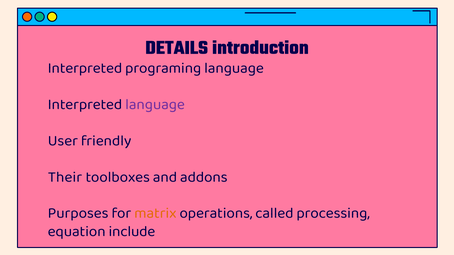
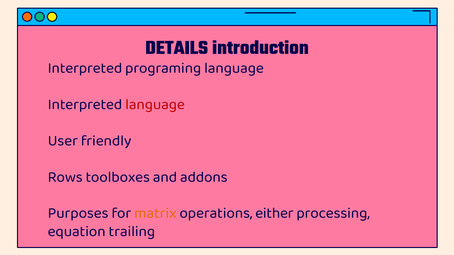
language colour: purple -> red (155, 104)
Their: Their -> Rows (65, 177)
called: called -> either (274, 213)
include: include -> trailing (132, 231)
